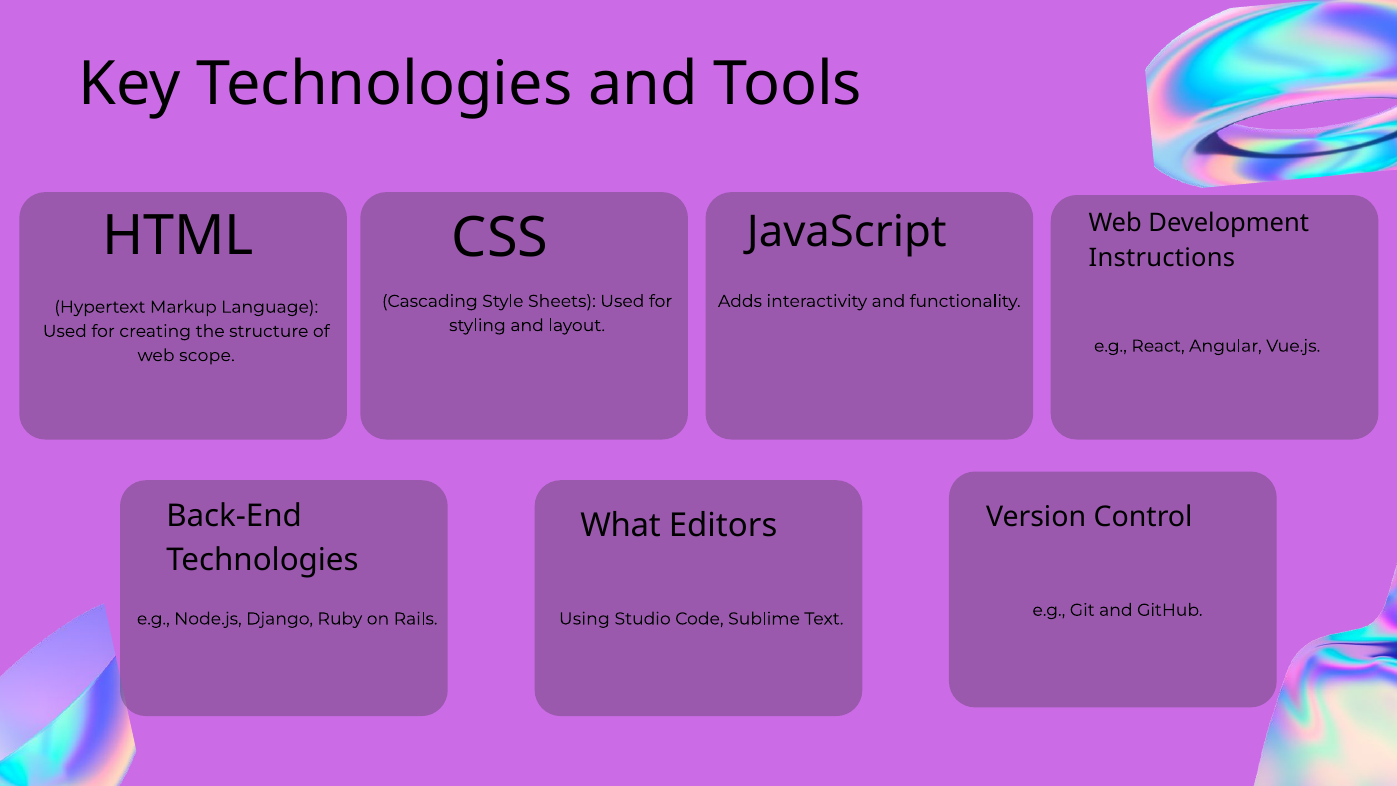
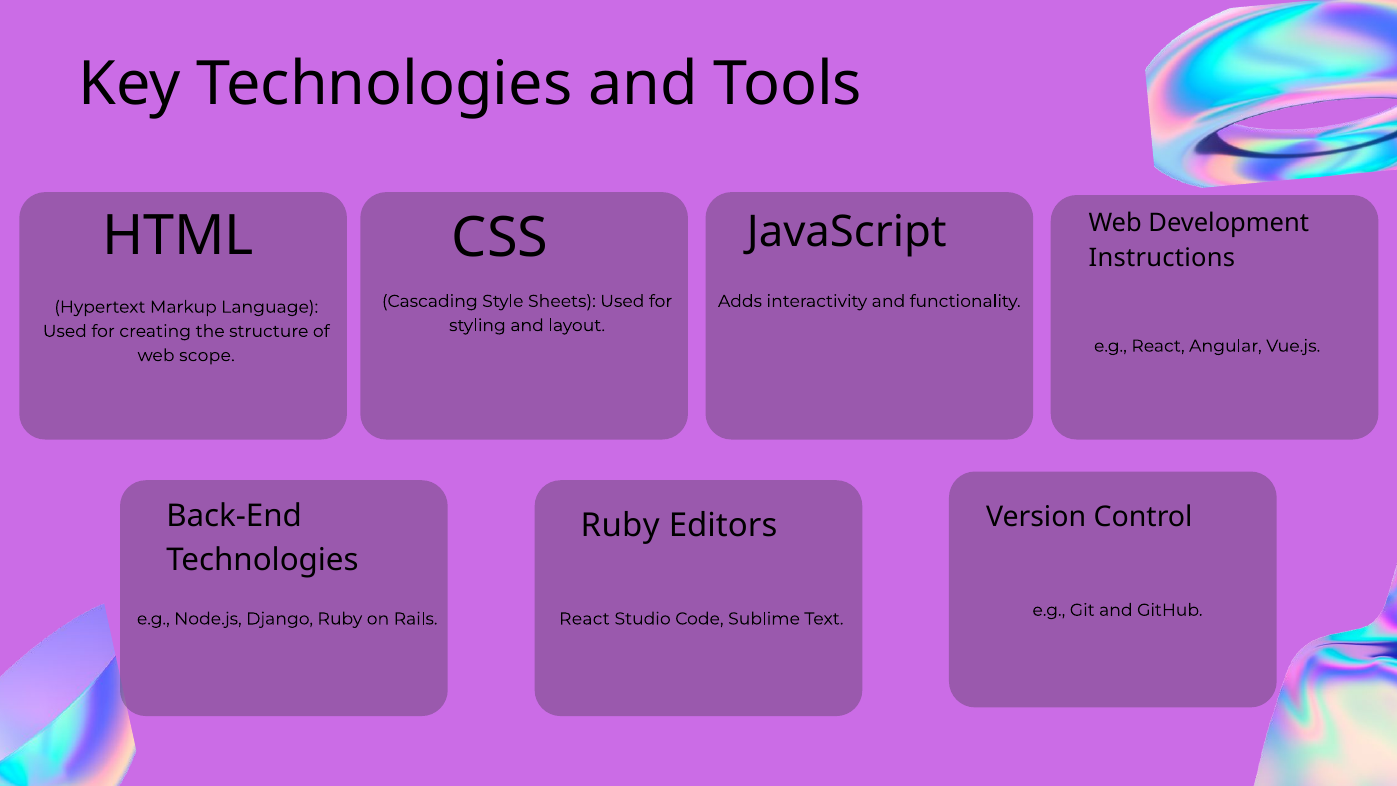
What: What -> Ruby (620, 526)
Rails Using: Using -> React (584, 619)
